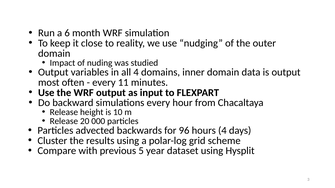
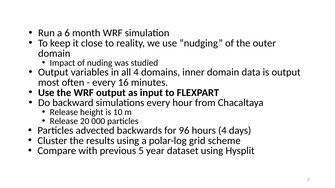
11: 11 -> 16 (123, 83)
